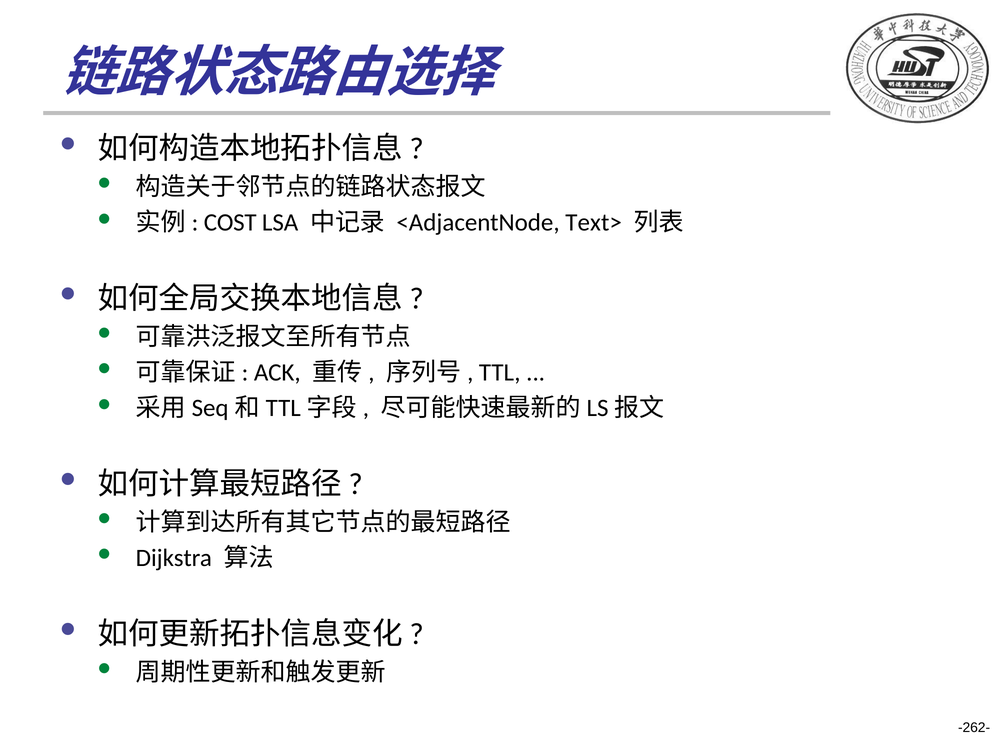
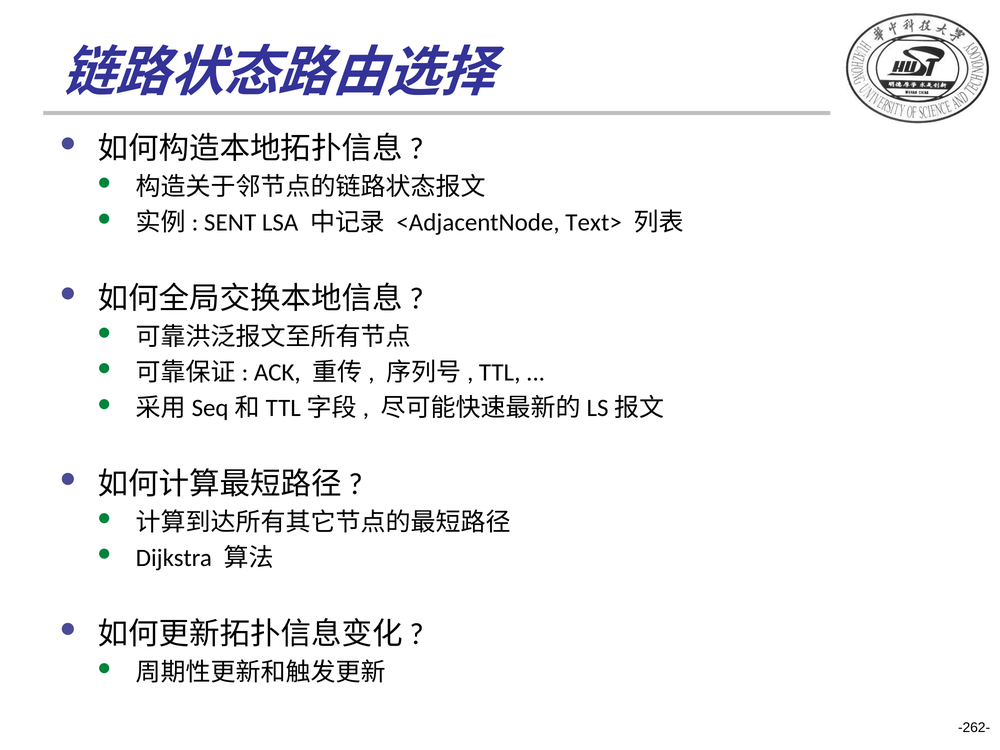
COST: COST -> SENT (230, 223)
